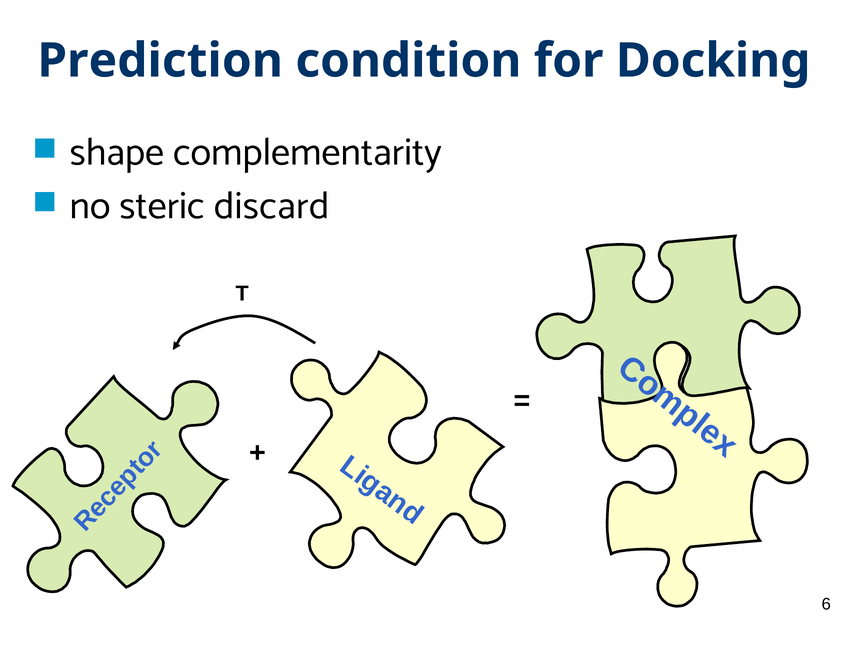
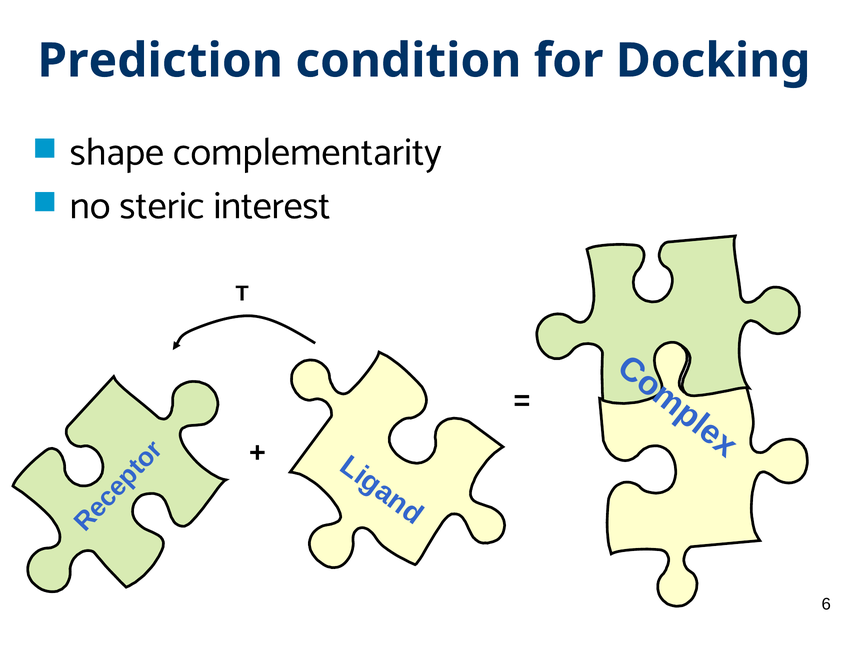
discard: discard -> interest (272, 206)
